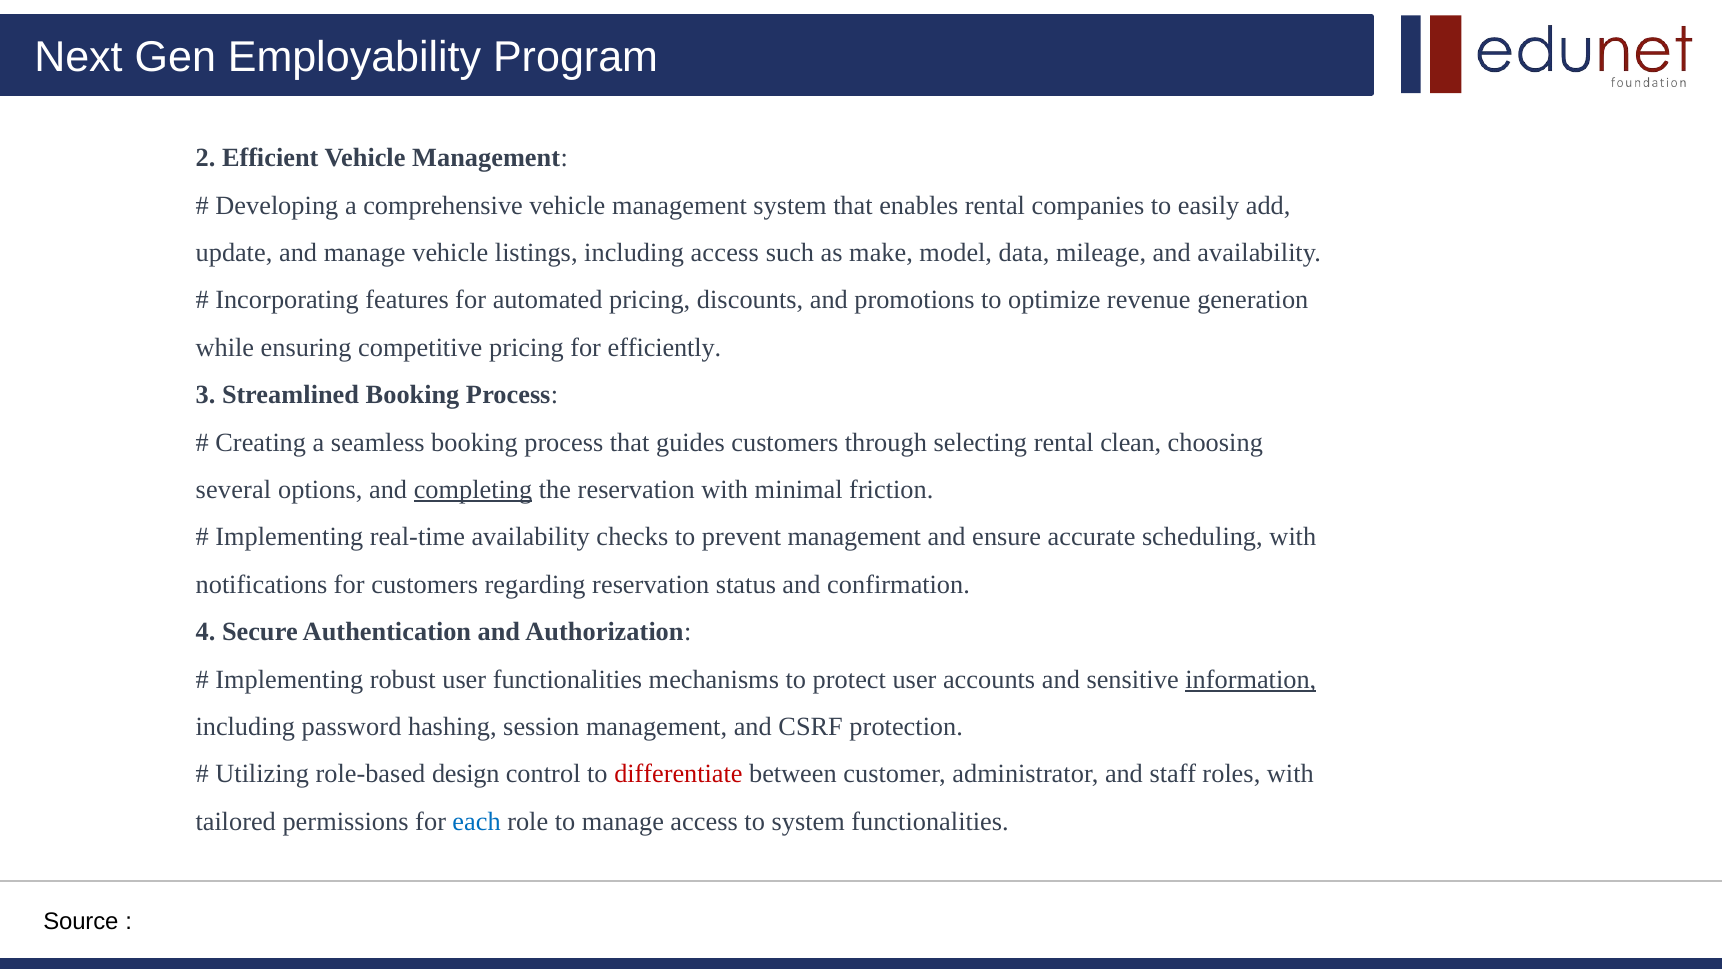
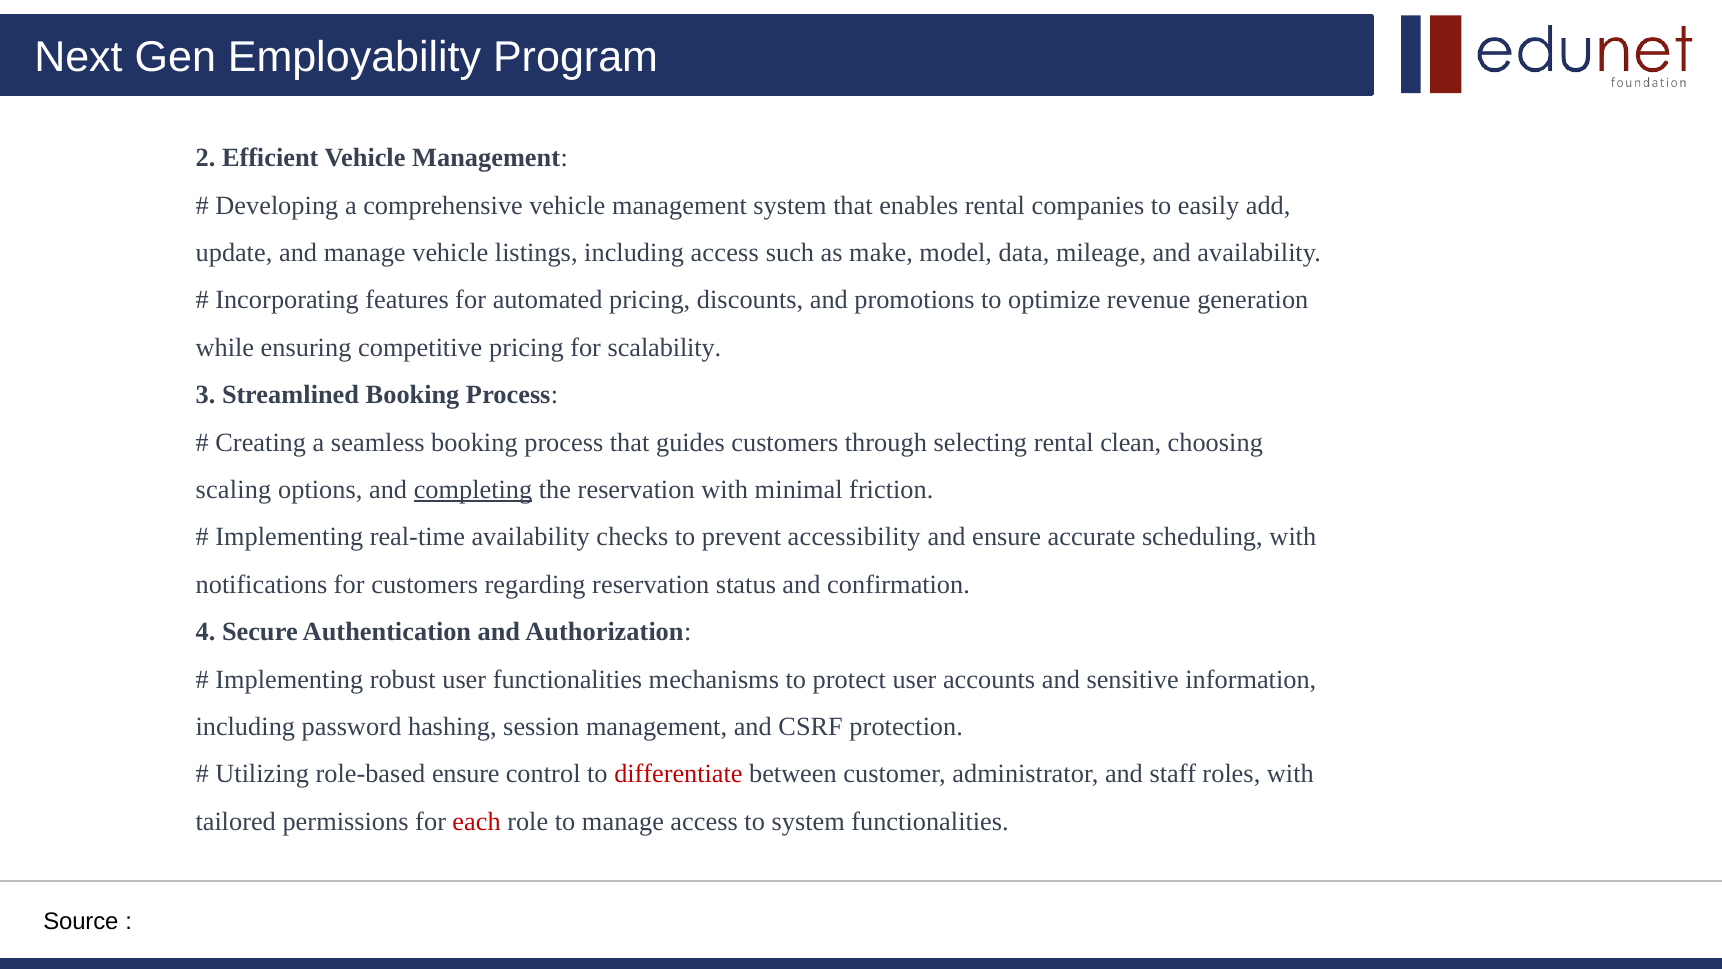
efficiently: efficiently -> scalability (665, 347)
several: several -> scaling (233, 490)
prevent management: management -> accessibility (854, 537)
information underline: present -> none (1251, 679)
role-based design: design -> ensure (466, 774)
each colour: blue -> red (477, 821)
